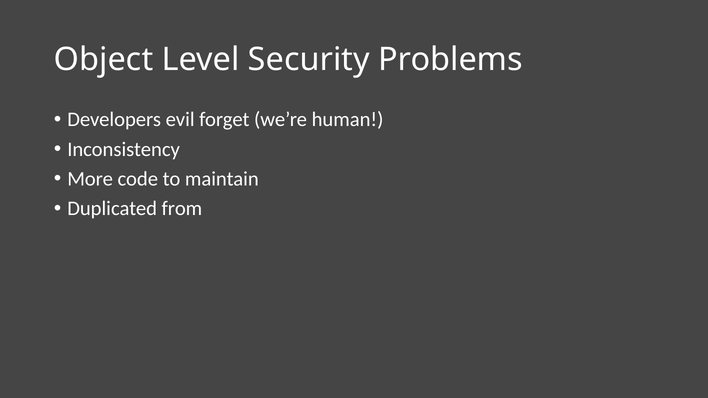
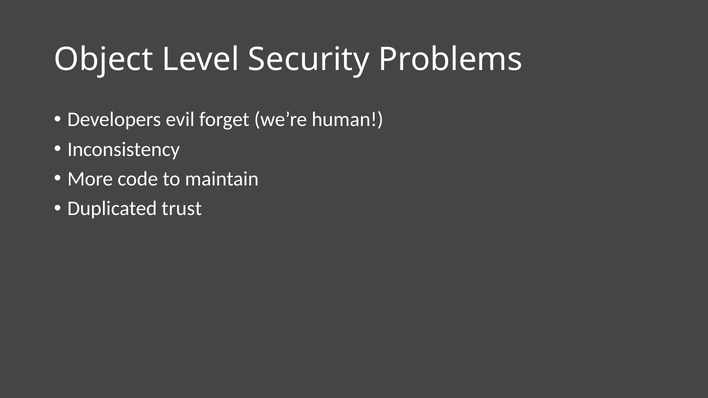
from: from -> trust (182, 209)
